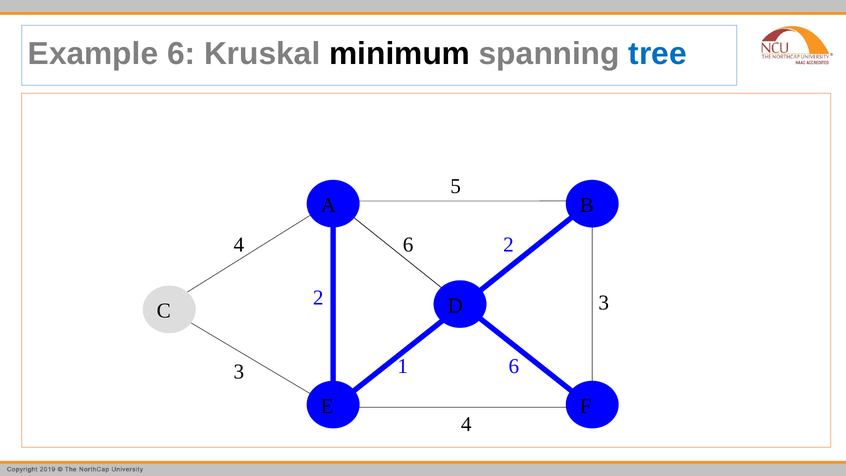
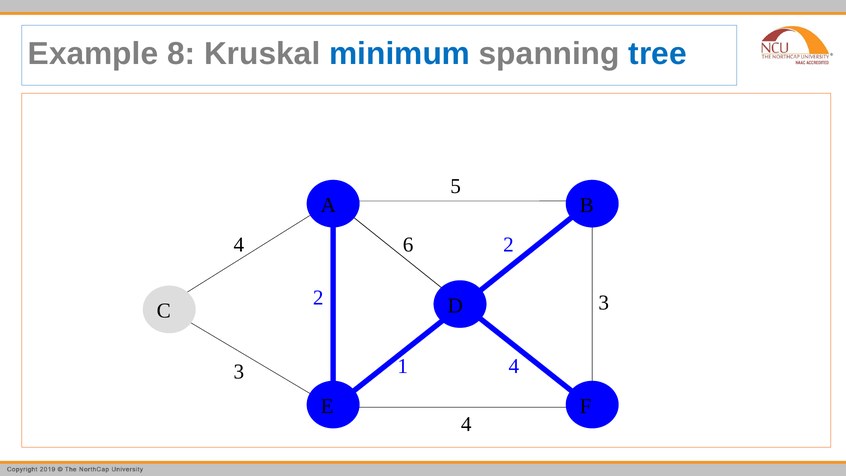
Example 6: 6 -> 8 (181, 54)
minimum colour: black -> blue (400, 54)
1 6: 6 -> 4 (514, 366)
